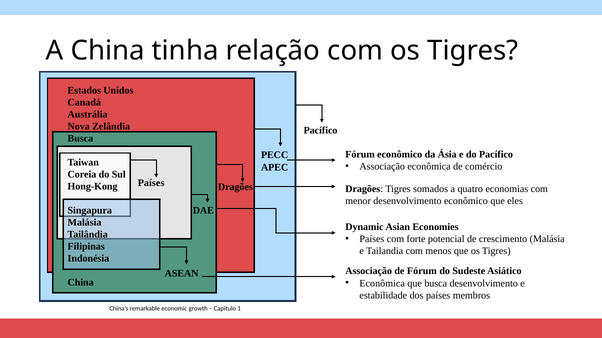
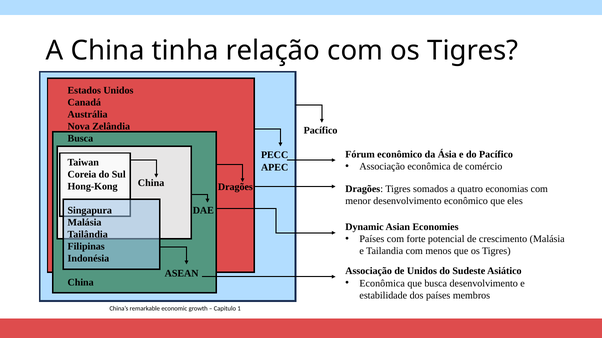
Países: Países -> China (151, 183)
de Fórum: Fórum -> Unidos (422, 272)
